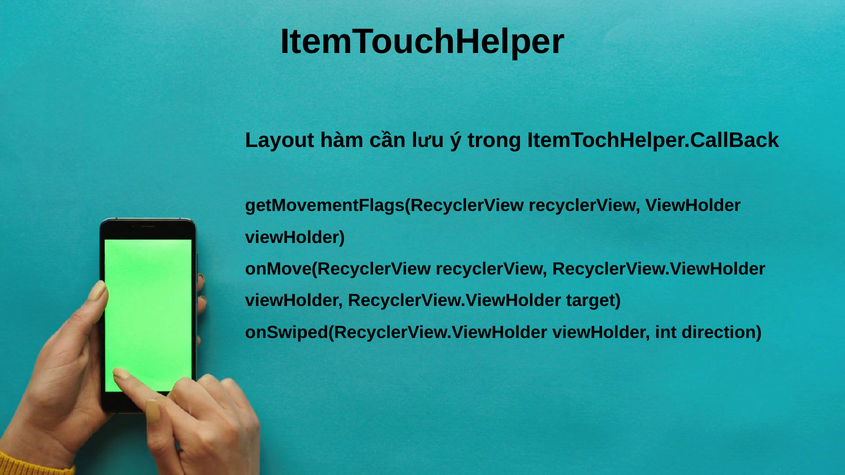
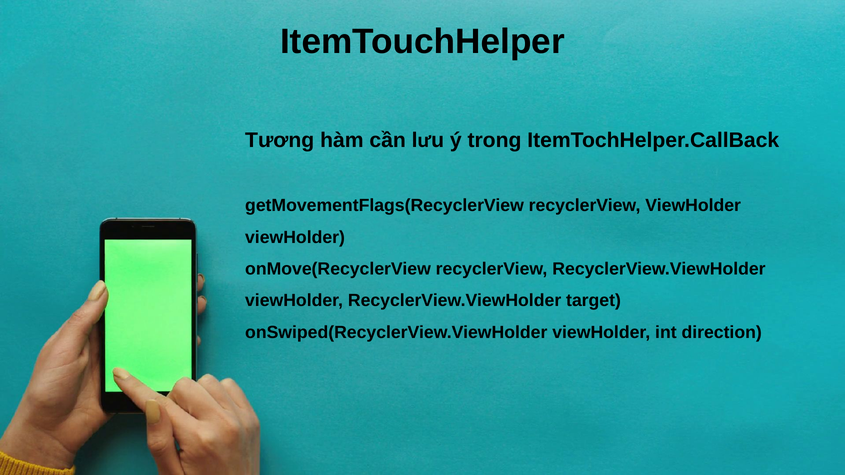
Layout: Layout -> Tương (280, 141)
